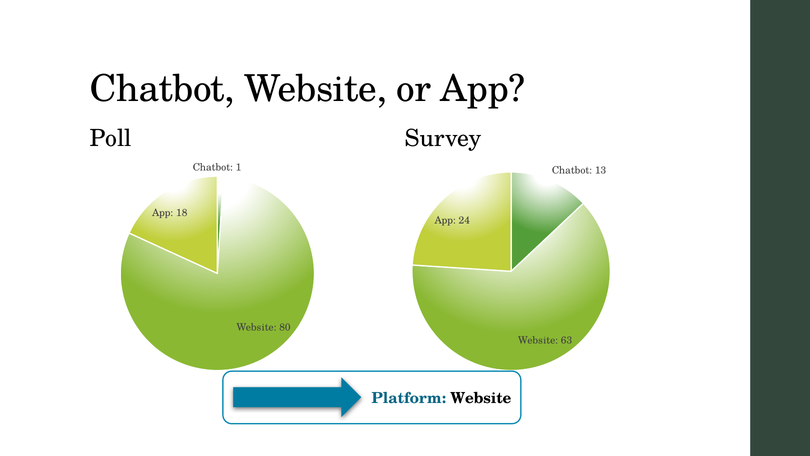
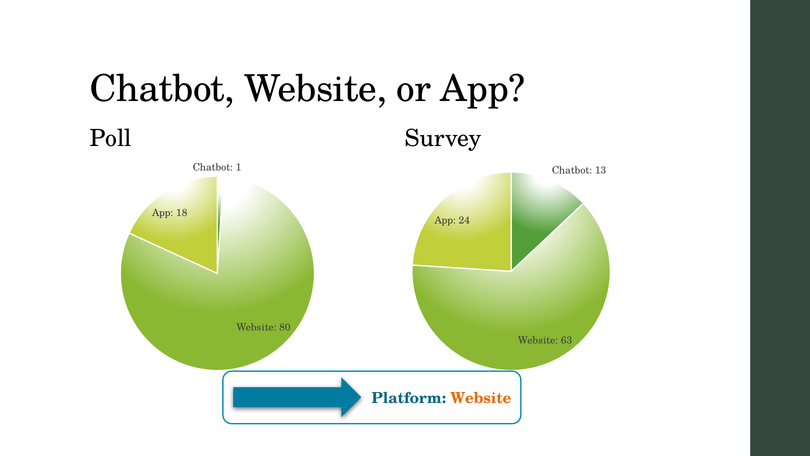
Website colour: black -> orange (481, 398)
